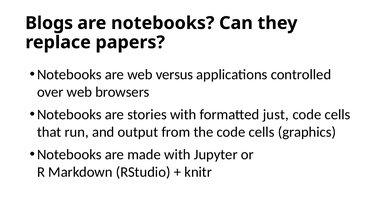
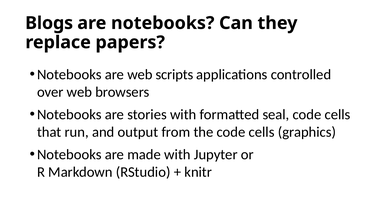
versus: versus -> scripts (174, 75)
just: just -> seal (276, 115)
